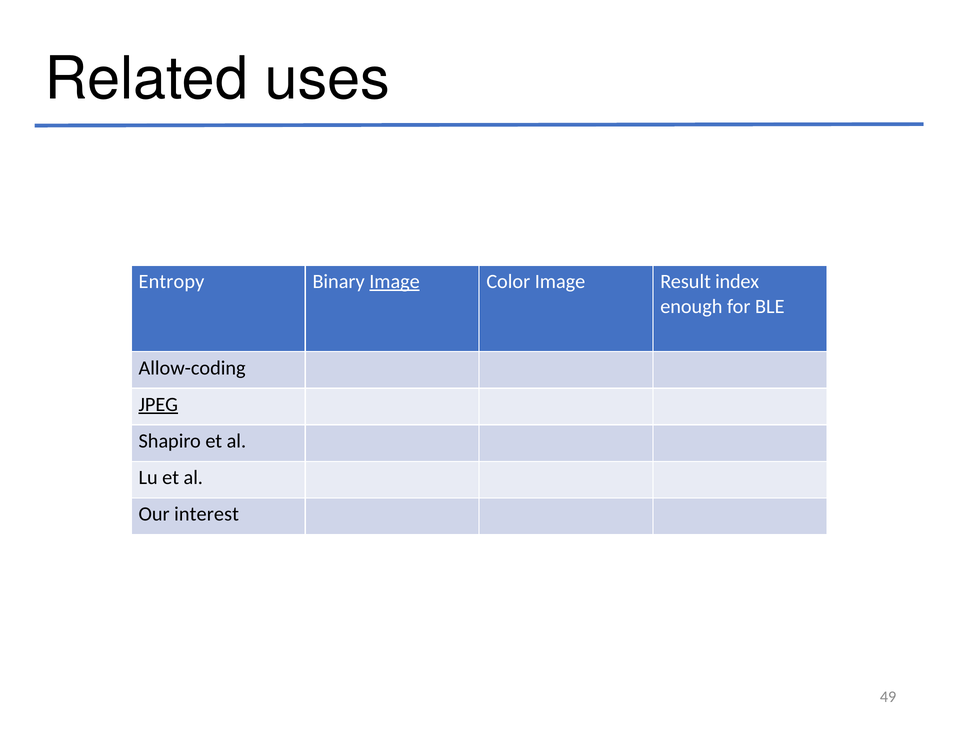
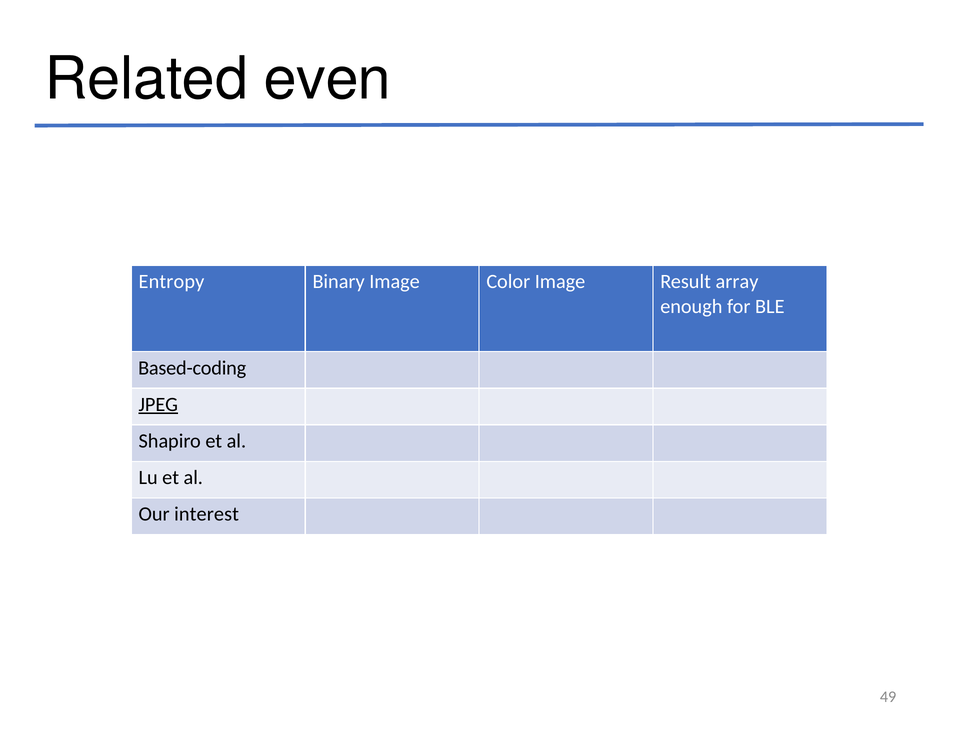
uses: uses -> even (327, 79)
Image underline: present -> none (395, 281)
index: index -> array (737, 281)
Allow-coding: Allow-coding -> Based-coding (192, 368)
